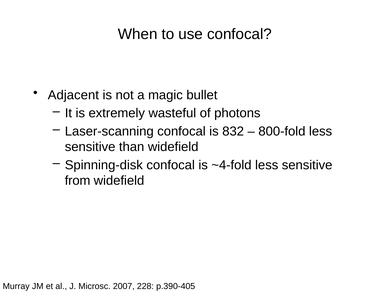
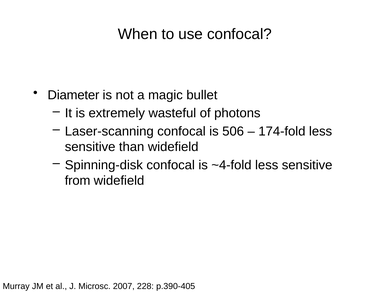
Adjacent: Adjacent -> Diameter (73, 95)
832: 832 -> 506 (233, 132)
800-fold: 800-fold -> 174-fold (282, 132)
